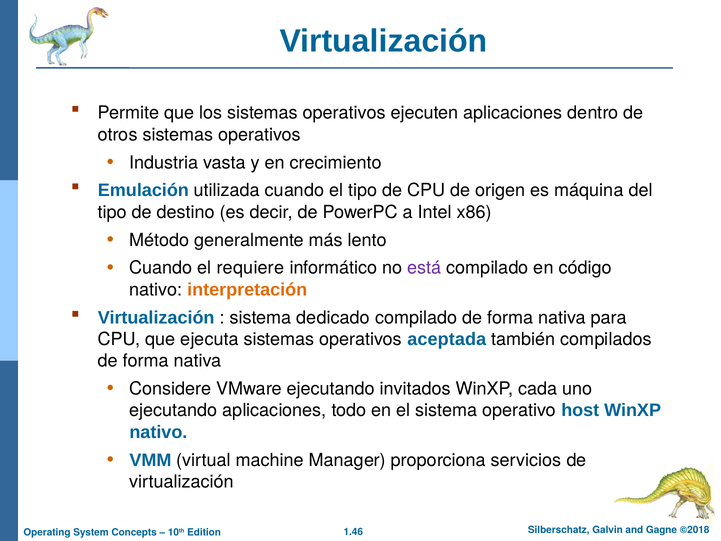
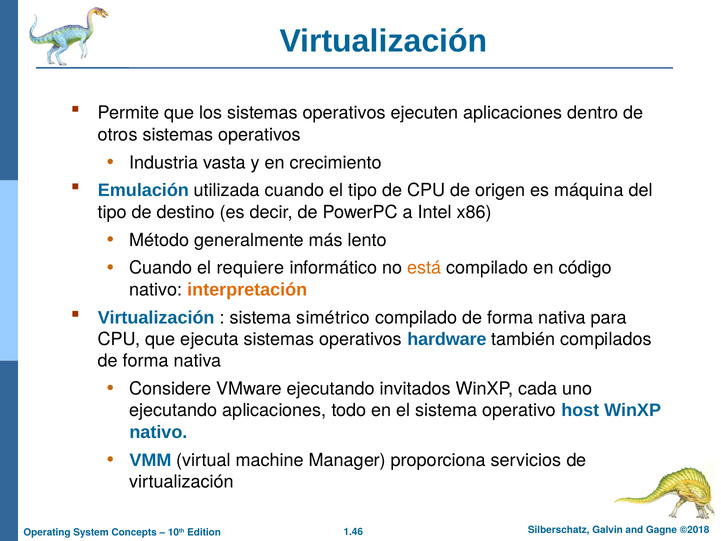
está colour: purple -> orange (424, 268)
dedicado: dedicado -> simétrico (333, 317)
aceptada: aceptada -> hardware (447, 339)
